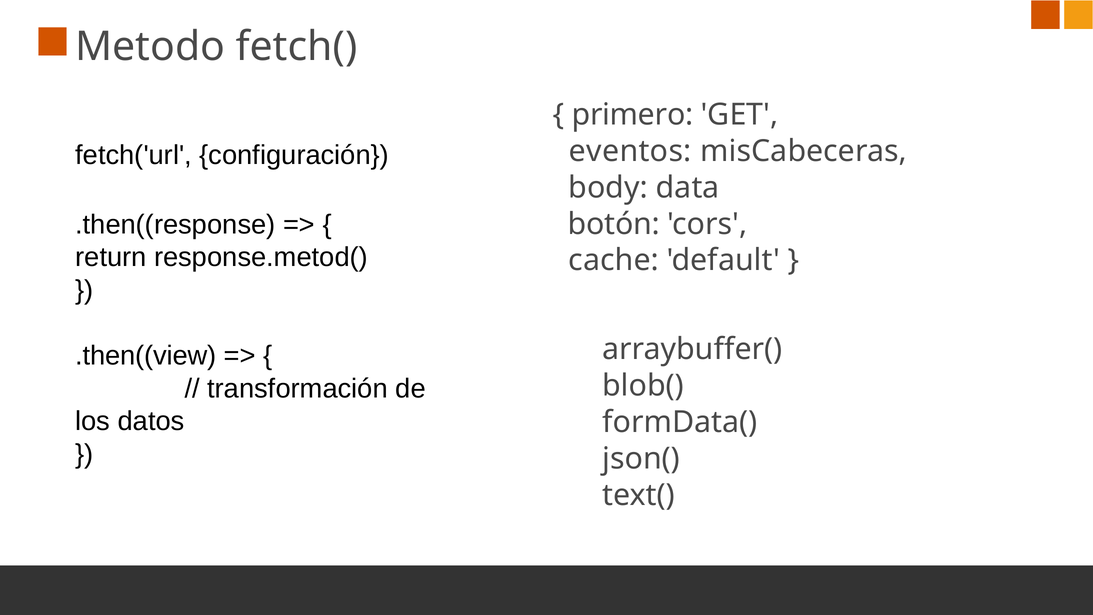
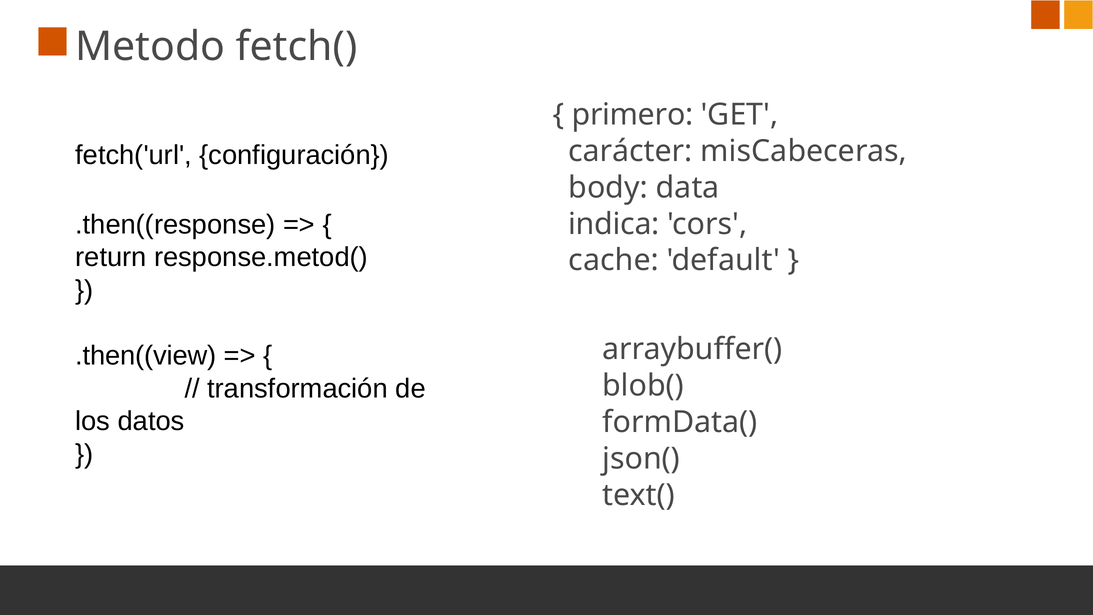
eventos: eventos -> carácter (630, 151)
botón: botón -> indica (614, 224)
